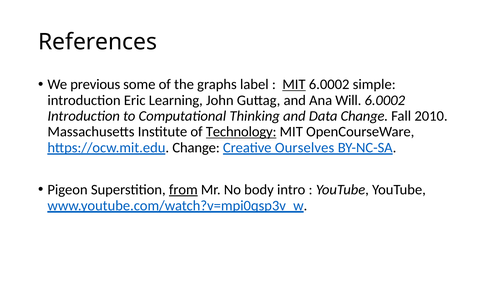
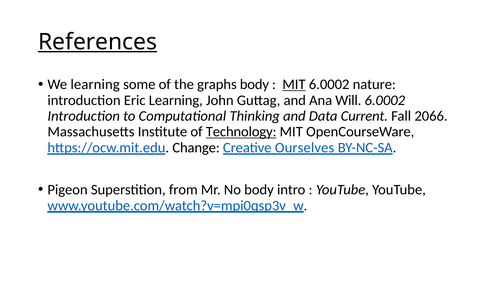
References underline: none -> present (98, 42)
We previous: previous -> learning (95, 85)
graphs label: label -> body (254, 85)
simple: simple -> nature (374, 85)
Data Change: Change -> Current (364, 116)
2010: 2010 -> 2066 (431, 116)
from underline: present -> none (183, 190)
